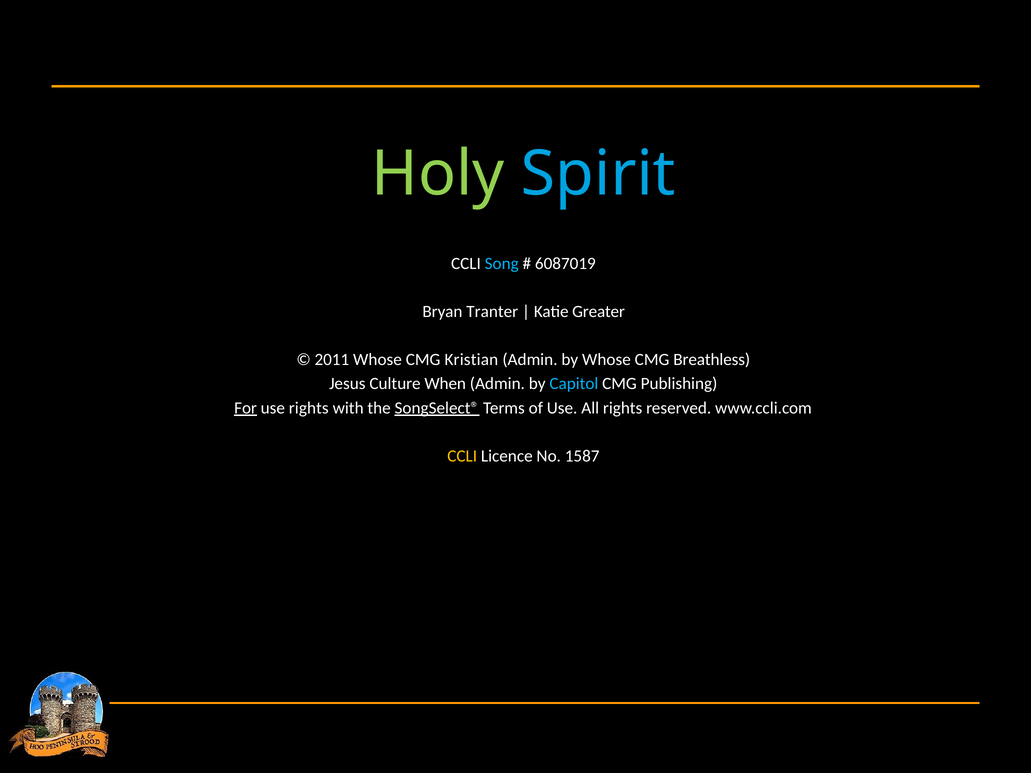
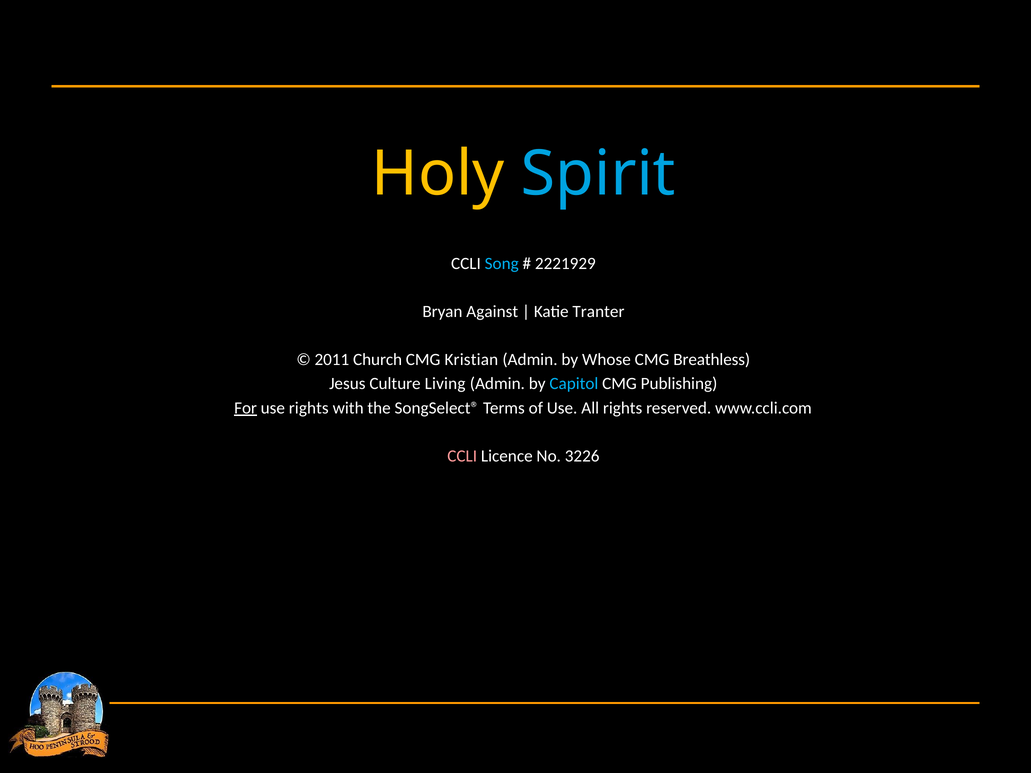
Holy colour: light green -> yellow (438, 174)
6087019: 6087019 -> 2221929 (565, 264)
Tranter: Tranter -> Against (492, 312)
Greater: Greater -> Tranter (598, 312)
2011 Whose: Whose -> Church (378, 360)
When: When -> Living (445, 384)
SongSelect® underline: present -> none (437, 408)
CCLI colour: yellow -> pink (462, 456)
1587: 1587 -> 3226 (582, 456)
